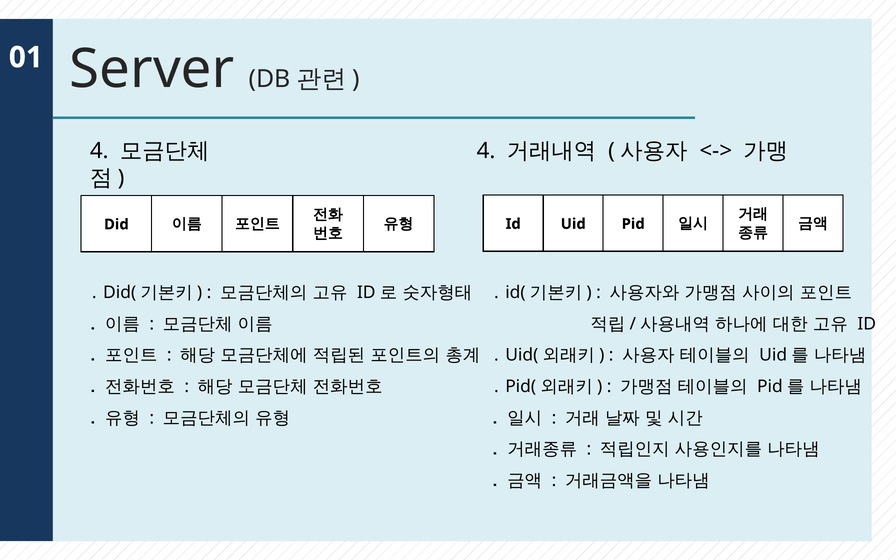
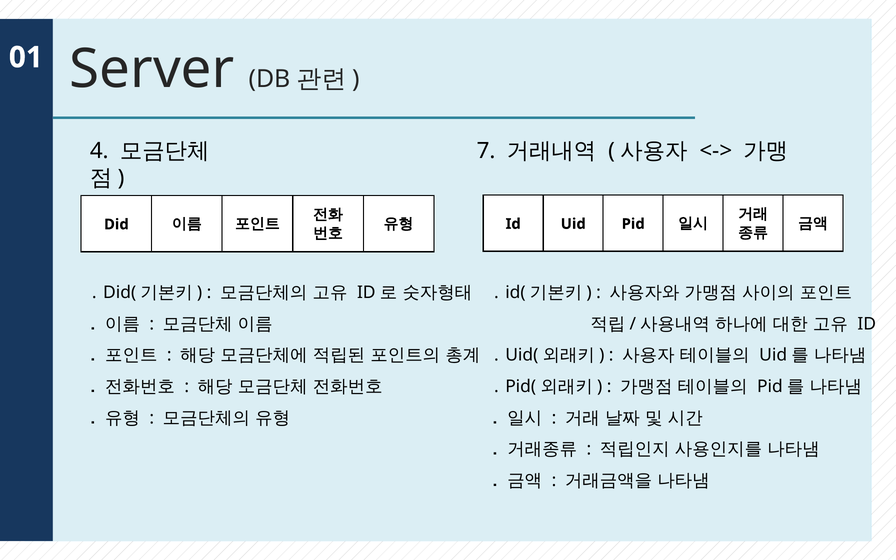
4: 4 -> 7 (486, 151)
